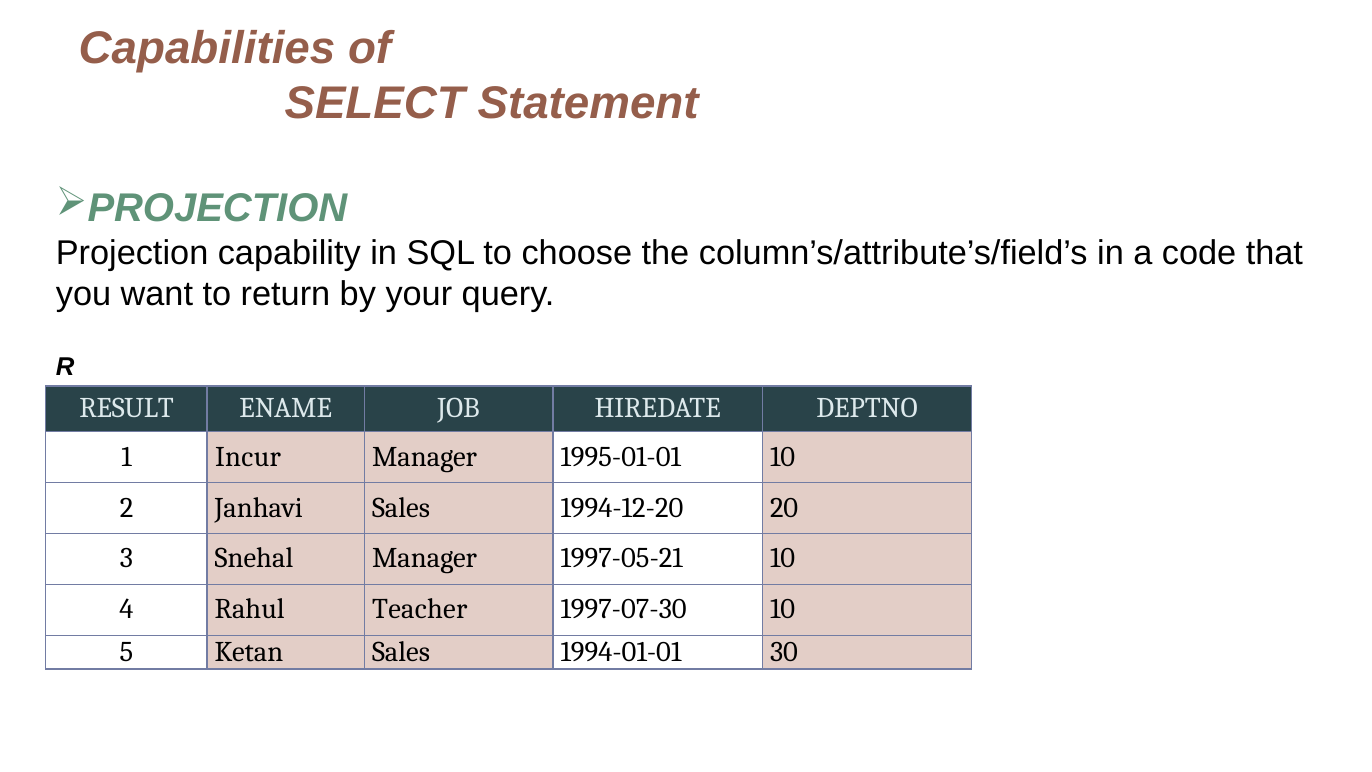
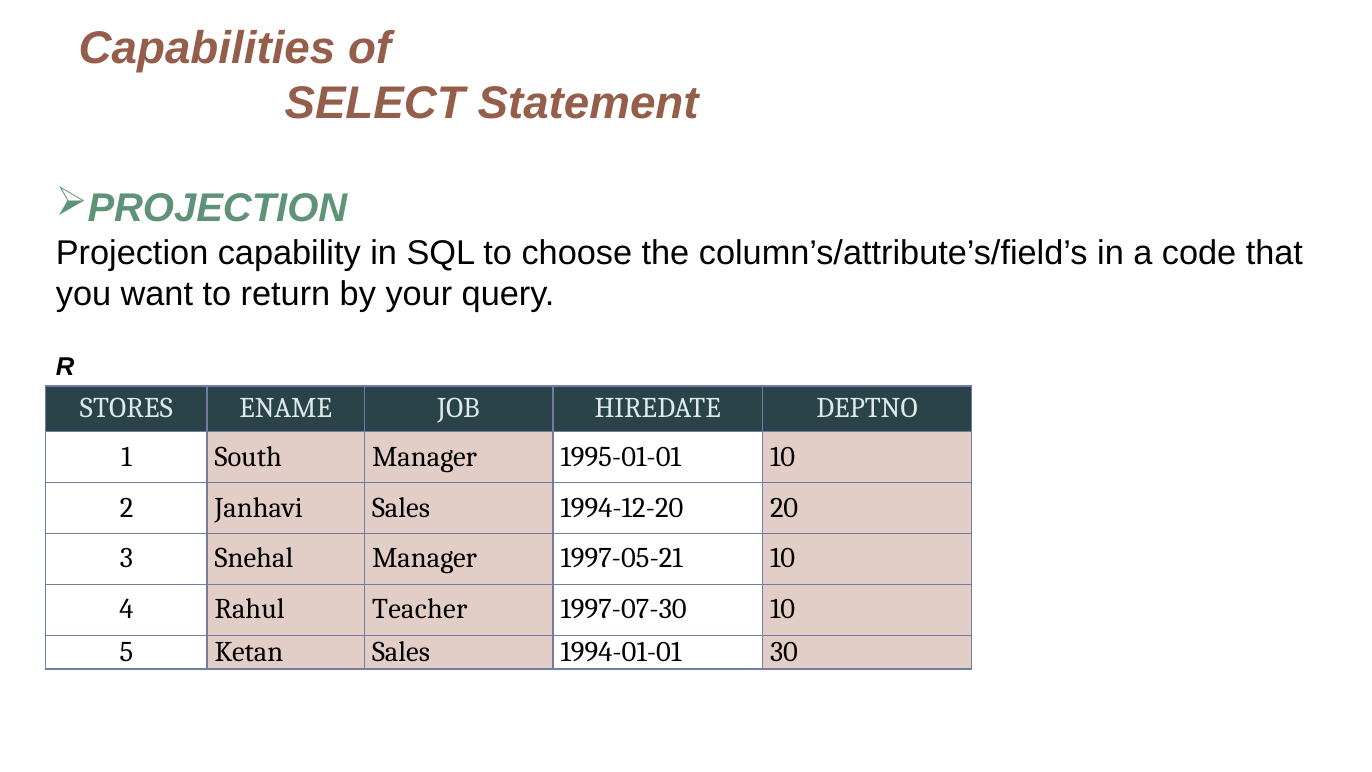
RESULT: RESULT -> STORES (126, 408)
Incur: Incur -> South (248, 456)
